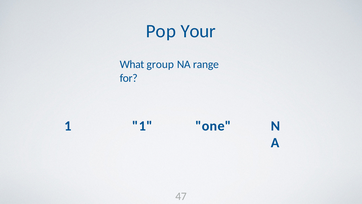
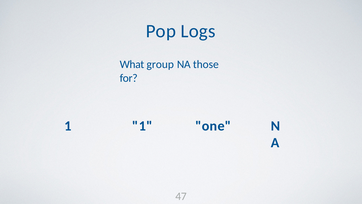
Your: Your -> Logs (198, 31)
range: range -> those (206, 64)
